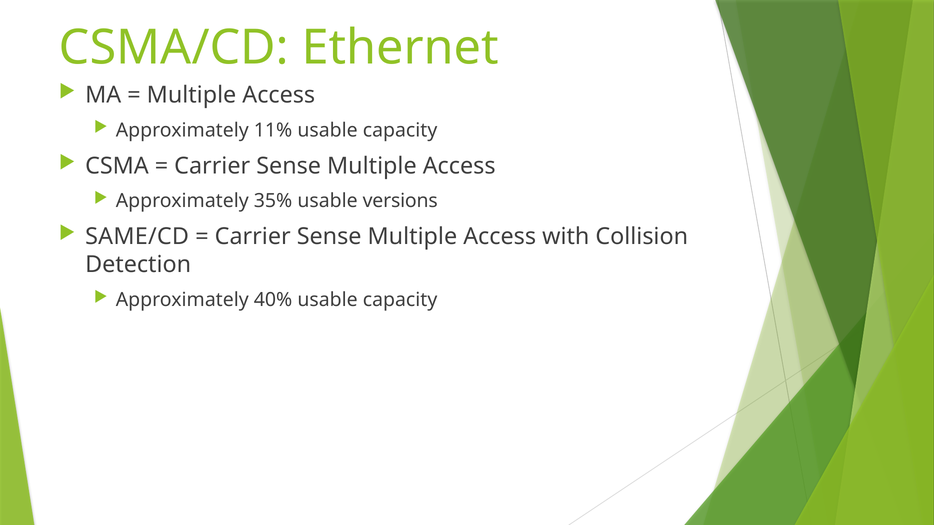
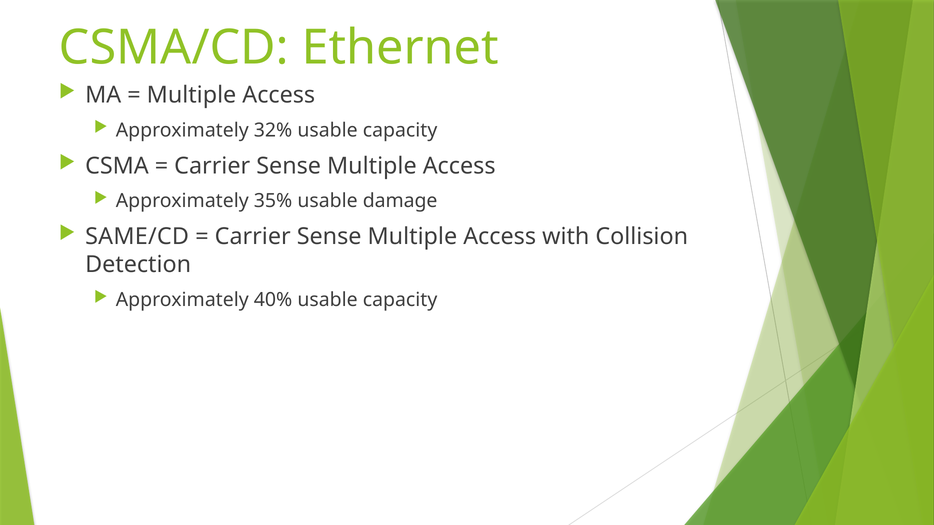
11%: 11% -> 32% (273, 130)
versions: versions -> damage (400, 201)
